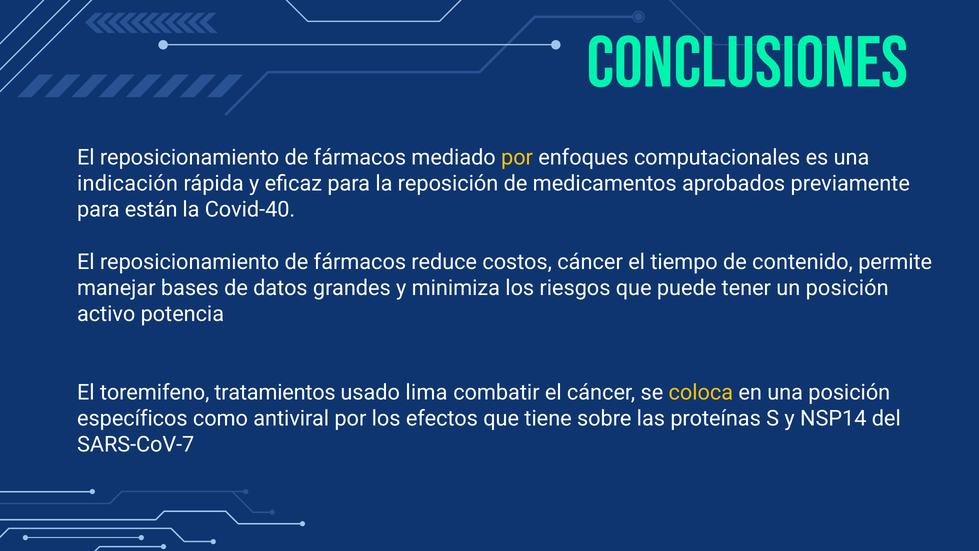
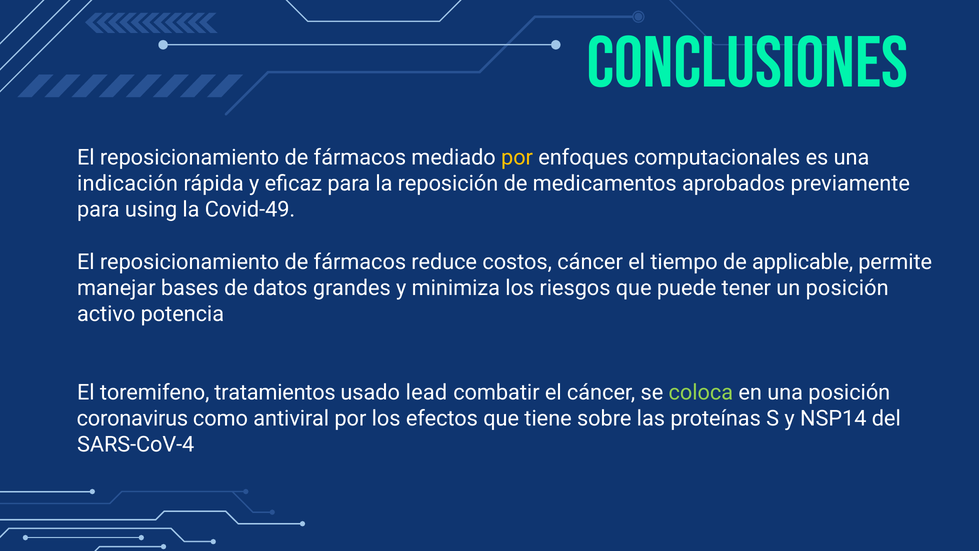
están: están -> using (151, 210)
Covid-40: Covid-40 -> Covid-49 (250, 210)
contenido: contenido -> applicable (803, 262)
lima: lima -> lead (426, 392)
coloca colour: yellow -> light green (701, 392)
específicos: específicos -> coronavirus (132, 418)
SARS-CoV-7: SARS-CoV-7 -> SARS-CoV-4 (136, 444)
